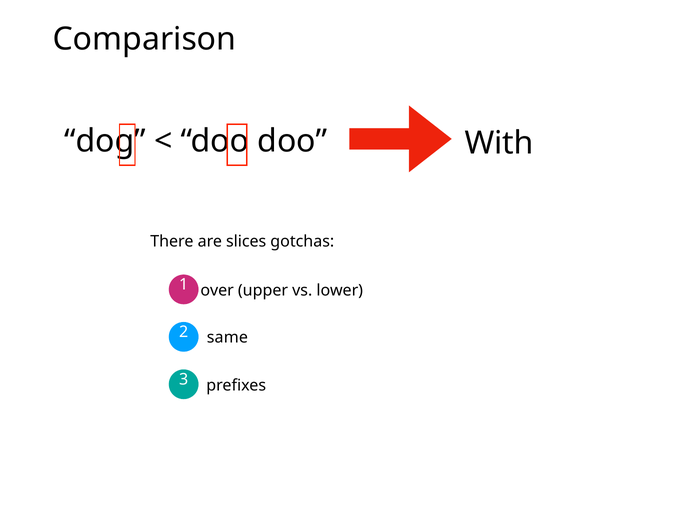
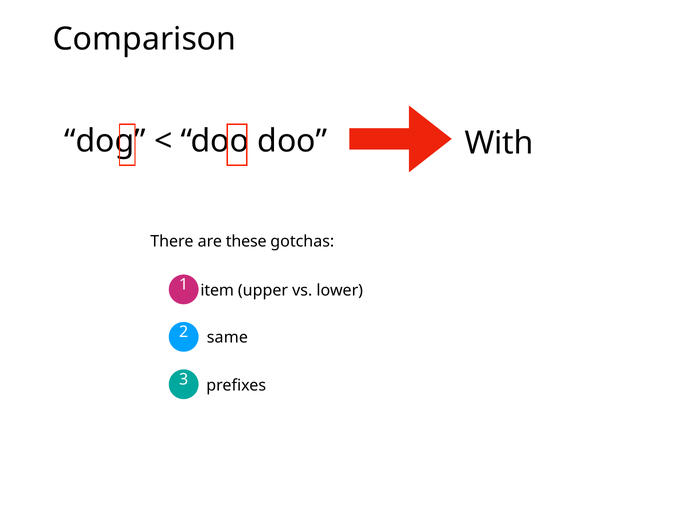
slices: slices -> these (246, 242)
over: over -> item (217, 291)
